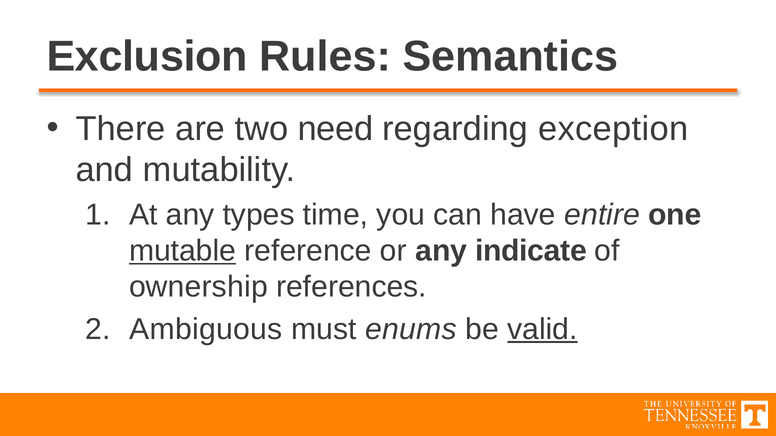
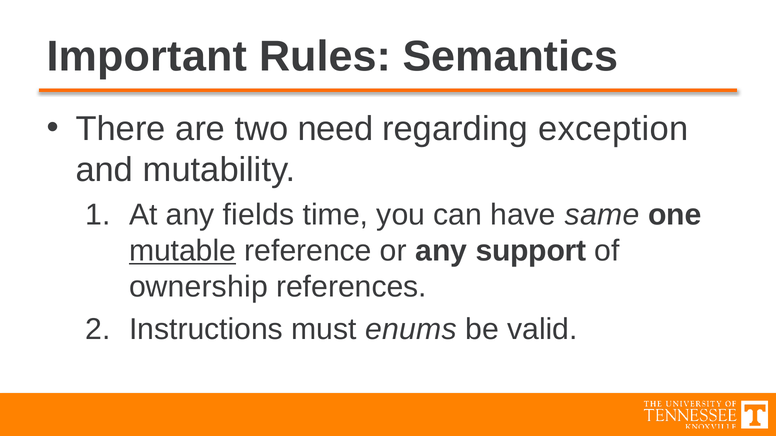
Exclusion: Exclusion -> Important (147, 57)
types: types -> fields (259, 215)
entire: entire -> same (602, 215)
indicate: indicate -> support (531, 251)
Ambiguous: Ambiguous -> Instructions (206, 330)
valid underline: present -> none (542, 330)
